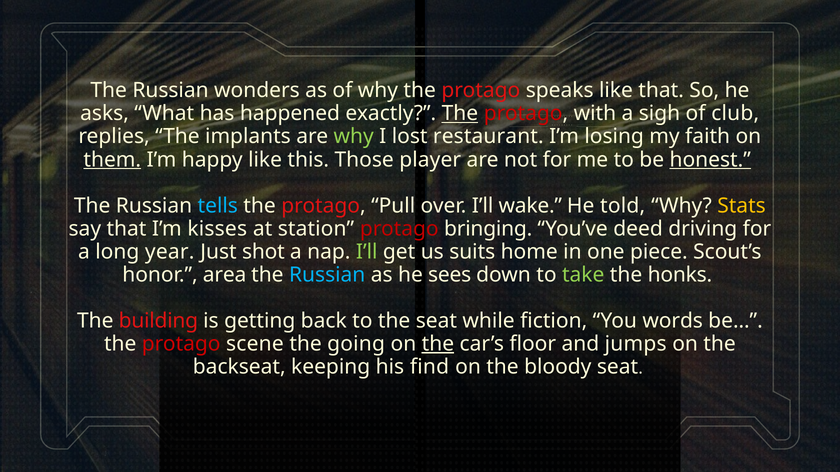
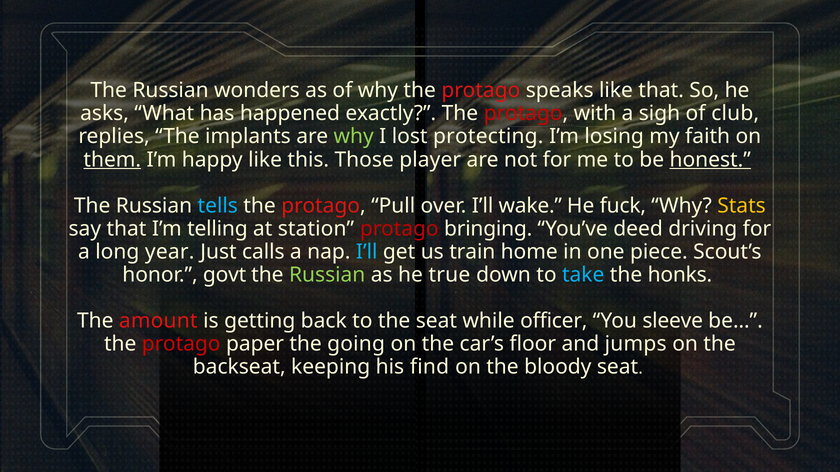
The underline: present -> none (460, 114)
restaurant: restaurant -> protecting (488, 137)
told: told -> fuck (623, 206)
kisses: kisses -> telling (217, 229)
shot: shot -> calls (263, 252)
I’ll colour: light green -> light blue (367, 252)
suits: suits -> train (472, 252)
area: area -> govt (225, 275)
Russian colour: light blue -> light green (327, 275)
sees: sees -> true (449, 275)
take colour: light green -> light blue (583, 275)
building: building -> amount (158, 321)
fiction: fiction -> officer (554, 321)
words: words -> sleeve (673, 321)
scene: scene -> paper (255, 344)
the underline: present -> none (438, 344)
